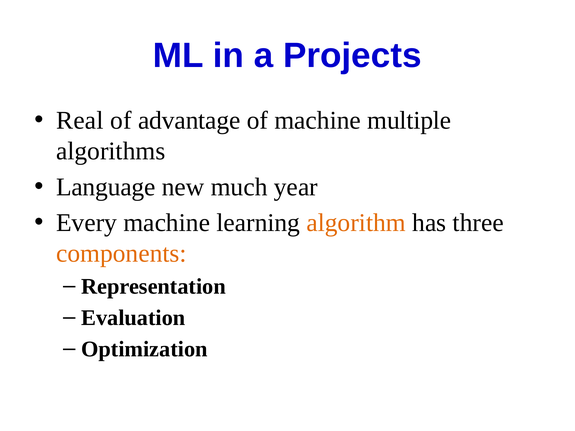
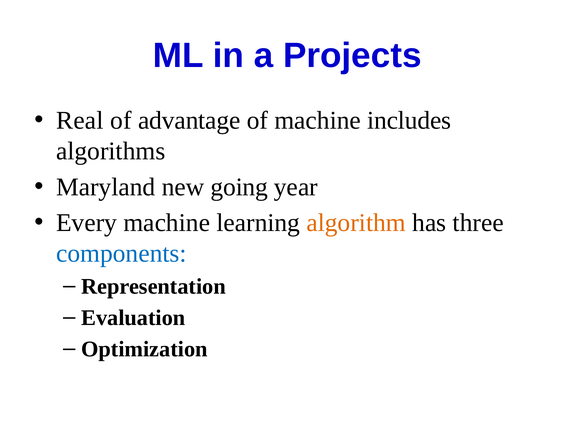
multiple: multiple -> includes (409, 121)
Language: Language -> Maryland (106, 187)
much: much -> going (239, 187)
components colour: orange -> blue (121, 254)
